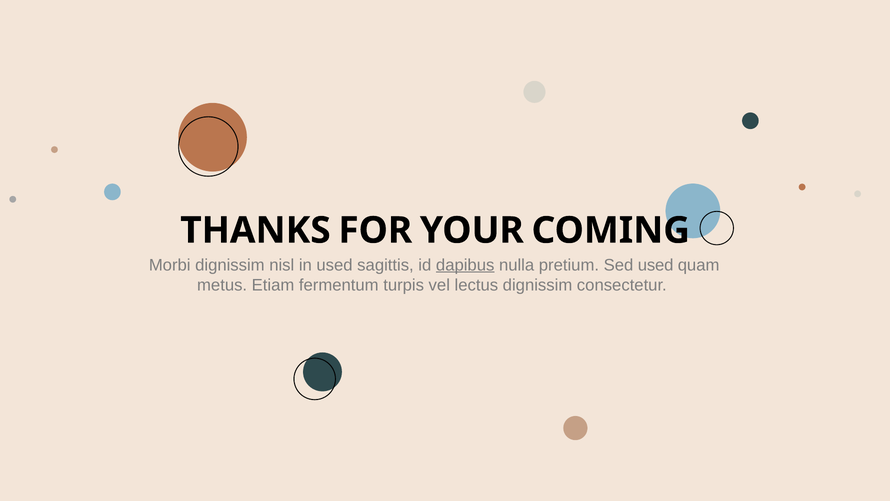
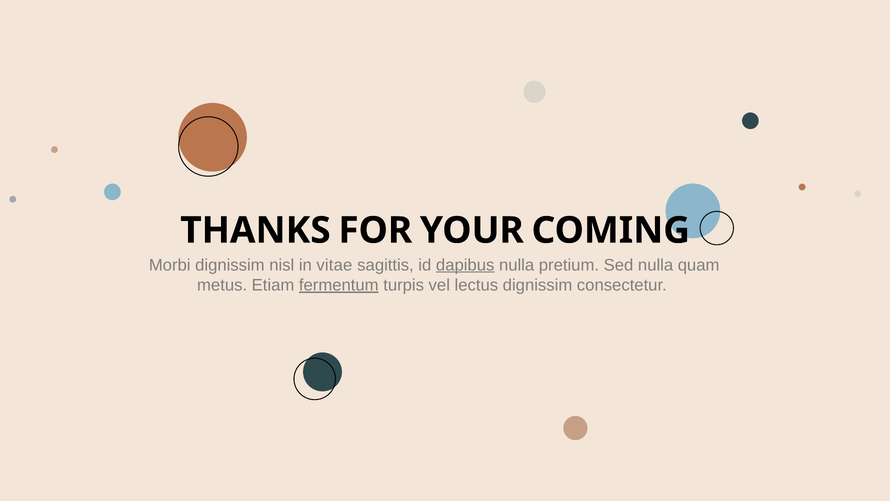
in used: used -> vitae (334, 265)
Sed used: used -> nulla (656, 265)
fermentum underline: none -> present (339, 285)
